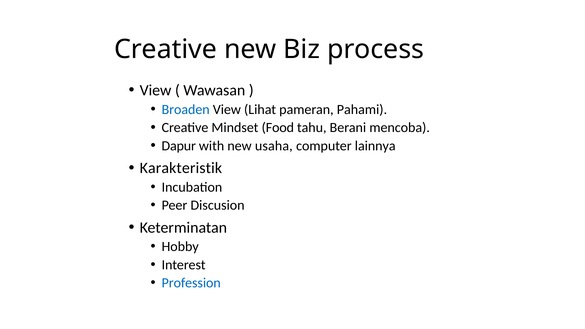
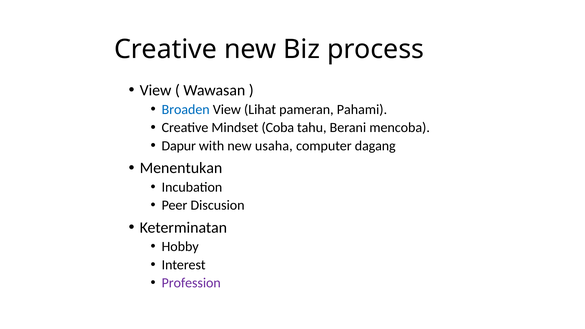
Food: Food -> Coba (278, 128)
lainnya: lainnya -> dagang (375, 146)
Karakteristik: Karakteristik -> Menentukan (181, 168)
Profession colour: blue -> purple (191, 283)
